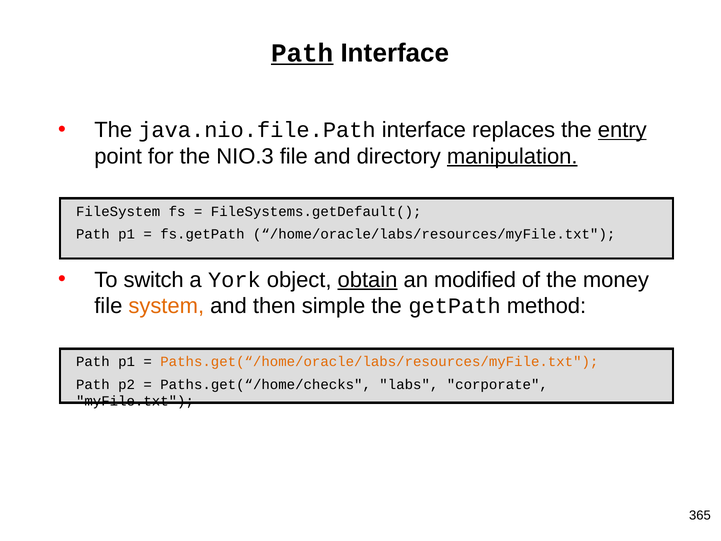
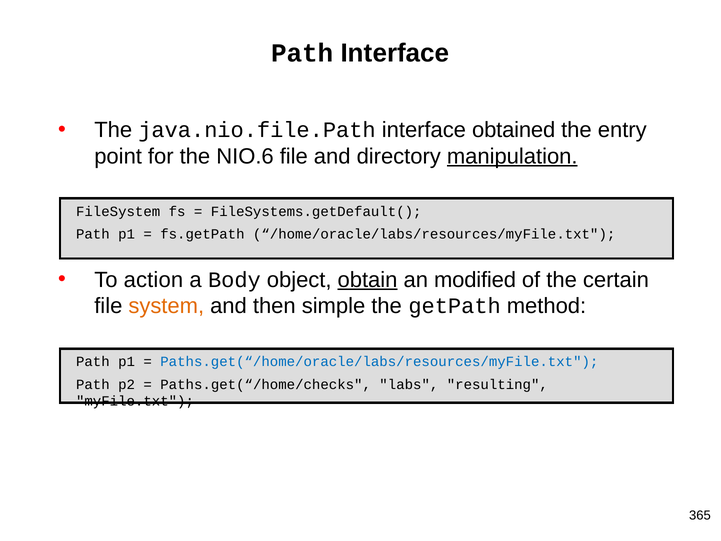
Path underline: present -> none (302, 53)
replaces: replaces -> obtained (514, 130)
entry underline: present -> none (622, 130)
NIO.3: NIO.3 -> NIO.6 (245, 156)
switch: switch -> action (153, 280)
York: York -> Body (234, 280)
money: money -> certain (616, 280)
Paths.get(“/home/oracle/labs/resources/myFile.txt colour: orange -> blue (379, 361)
corporate: corporate -> resulting (497, 384)
